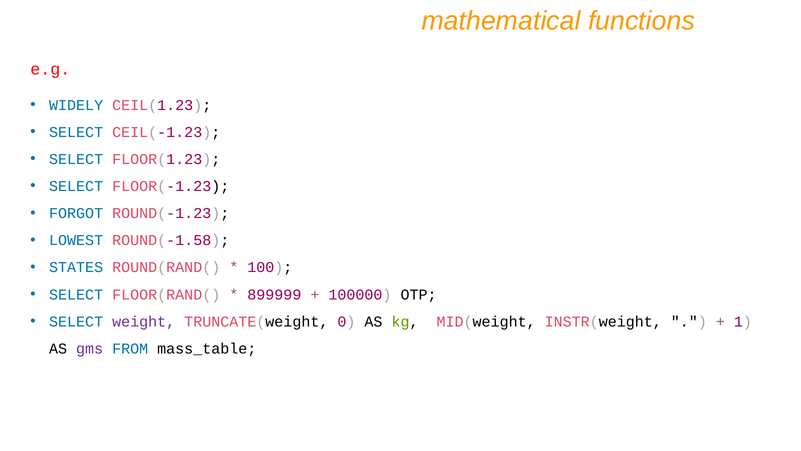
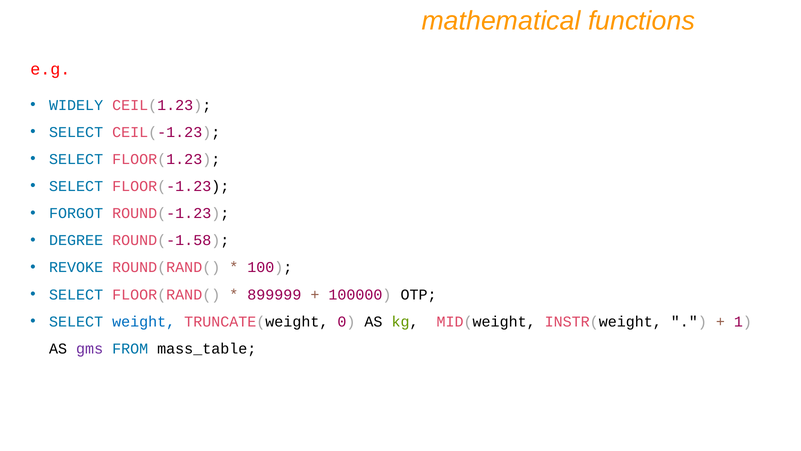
LOWEST: LOWEST -> DEGREE (76, 240)
STATES: STATES -> REVOKE (76, 267)
weight colour: purple -> blue (144, 321)
